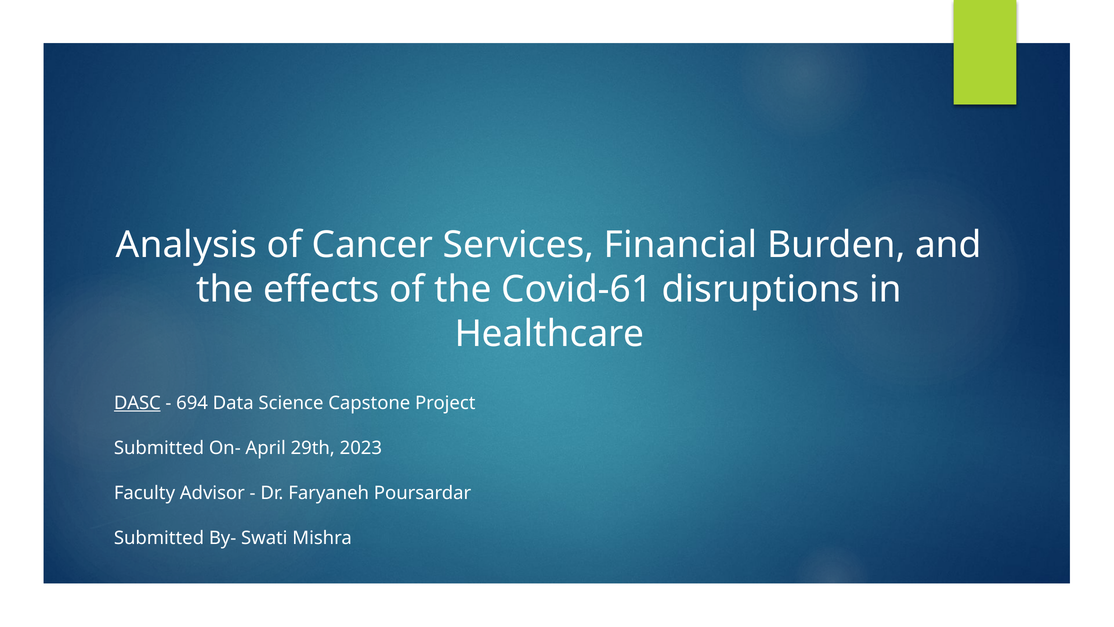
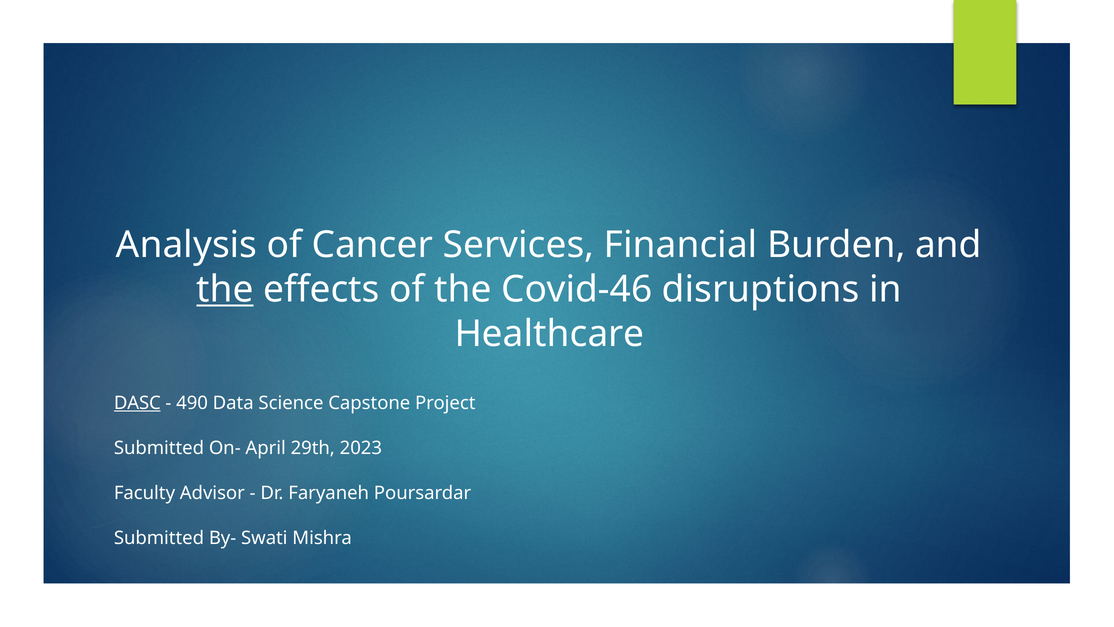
the underline: none -> present (225, 289)
Covid-61: Covid-61 -> Covid-46 (577, 289)
694: 694 -> 490 (192, 403)
